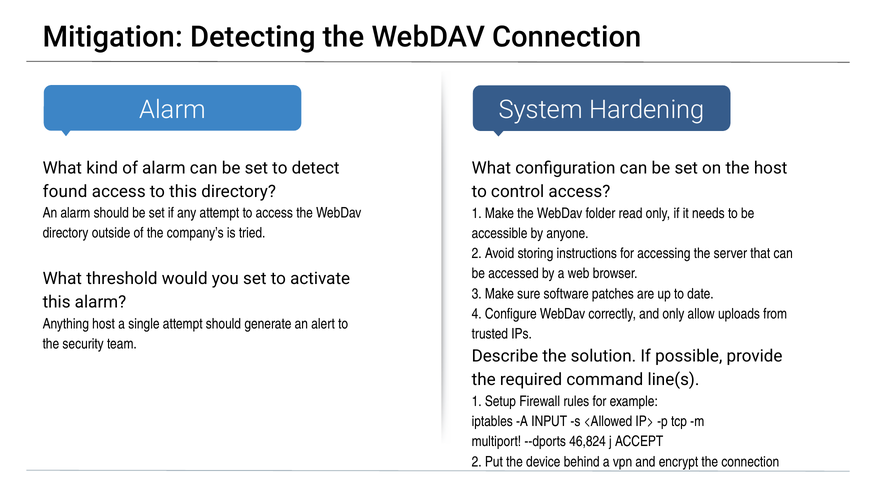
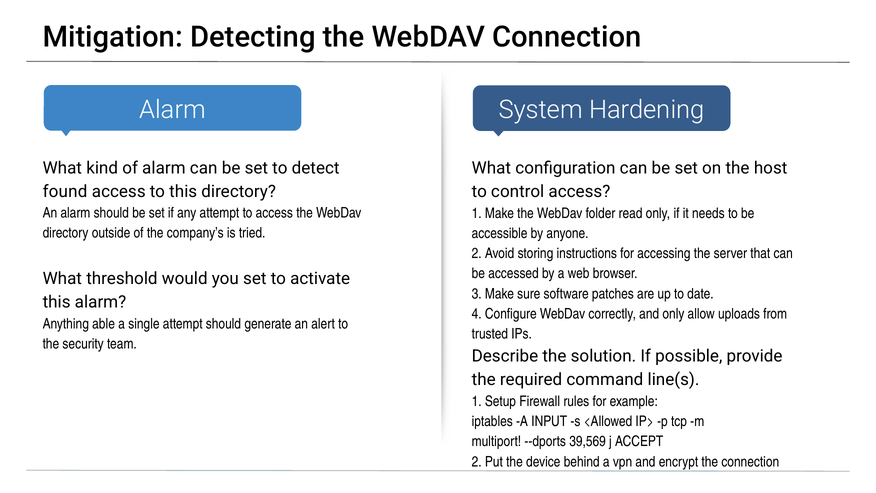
Anything host: host -> able (104, 324)
46,824: 46,824 -> 39,569 (588, 441)
